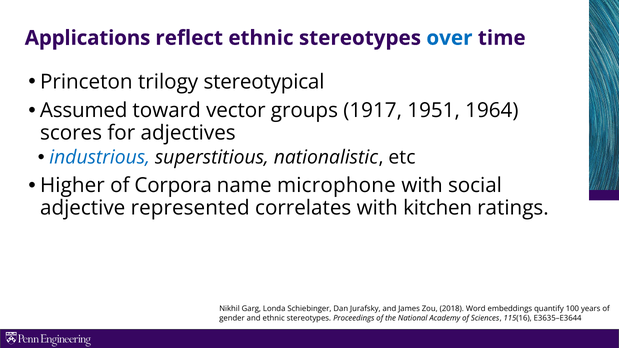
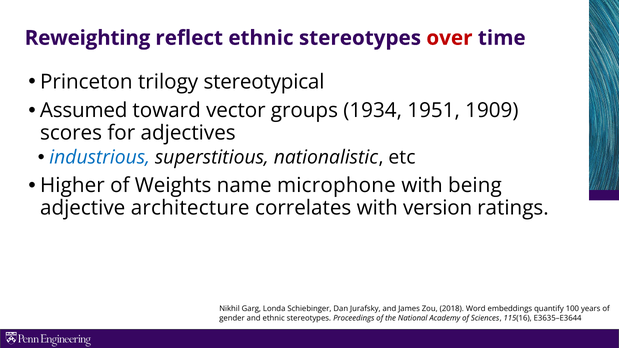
Applications: Applications -> Reweighting (88, 38)
over colour: blue -> red (449, 38)
1917: 1917 -> 1934 (373, 111)
1964: 1964 -> 1909 (492, 111)
Corpora: Corpora -> Weights (173, 186)
social: social -> being (475, 186)
represented: represented -> architecture (190, 208)
kitchen: kitchen -> version (438, 208)
